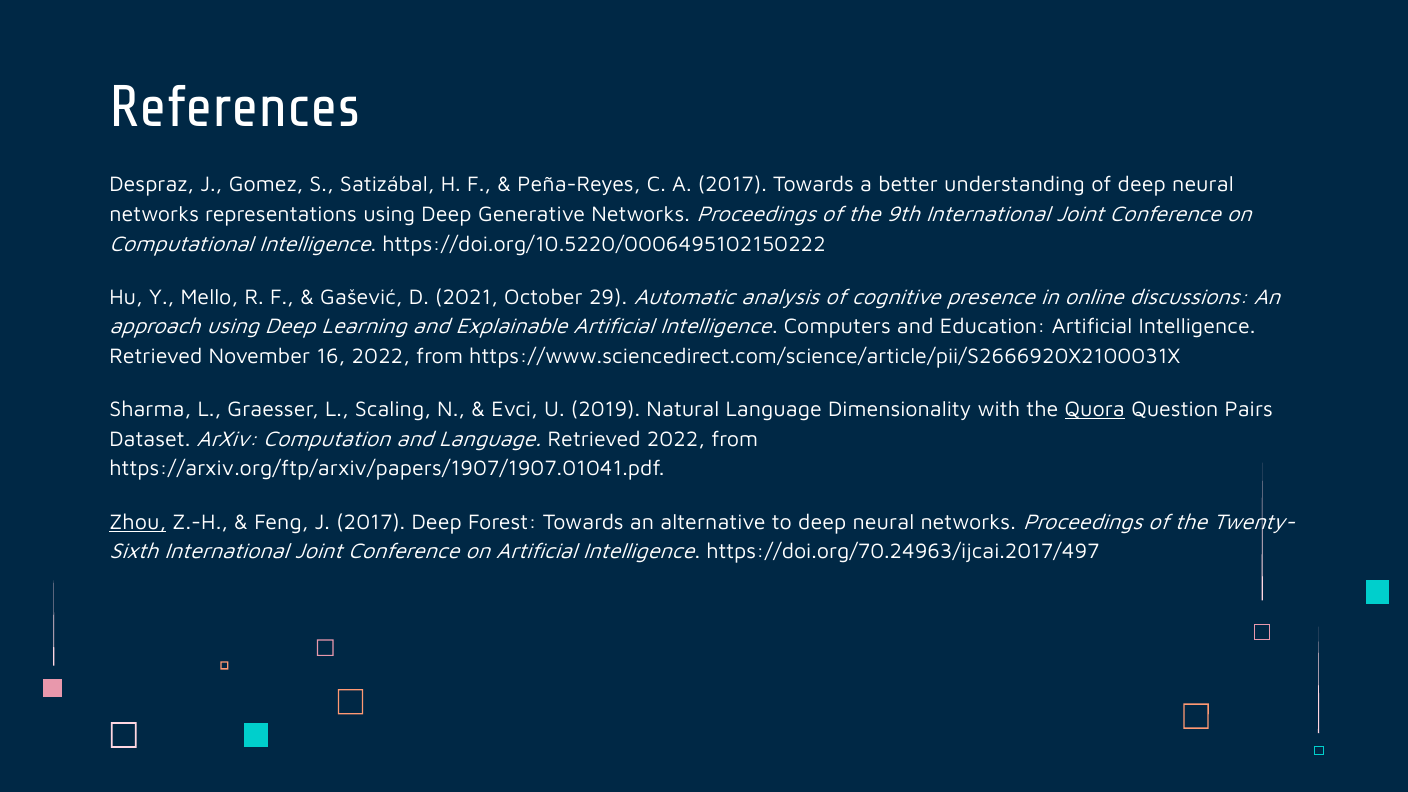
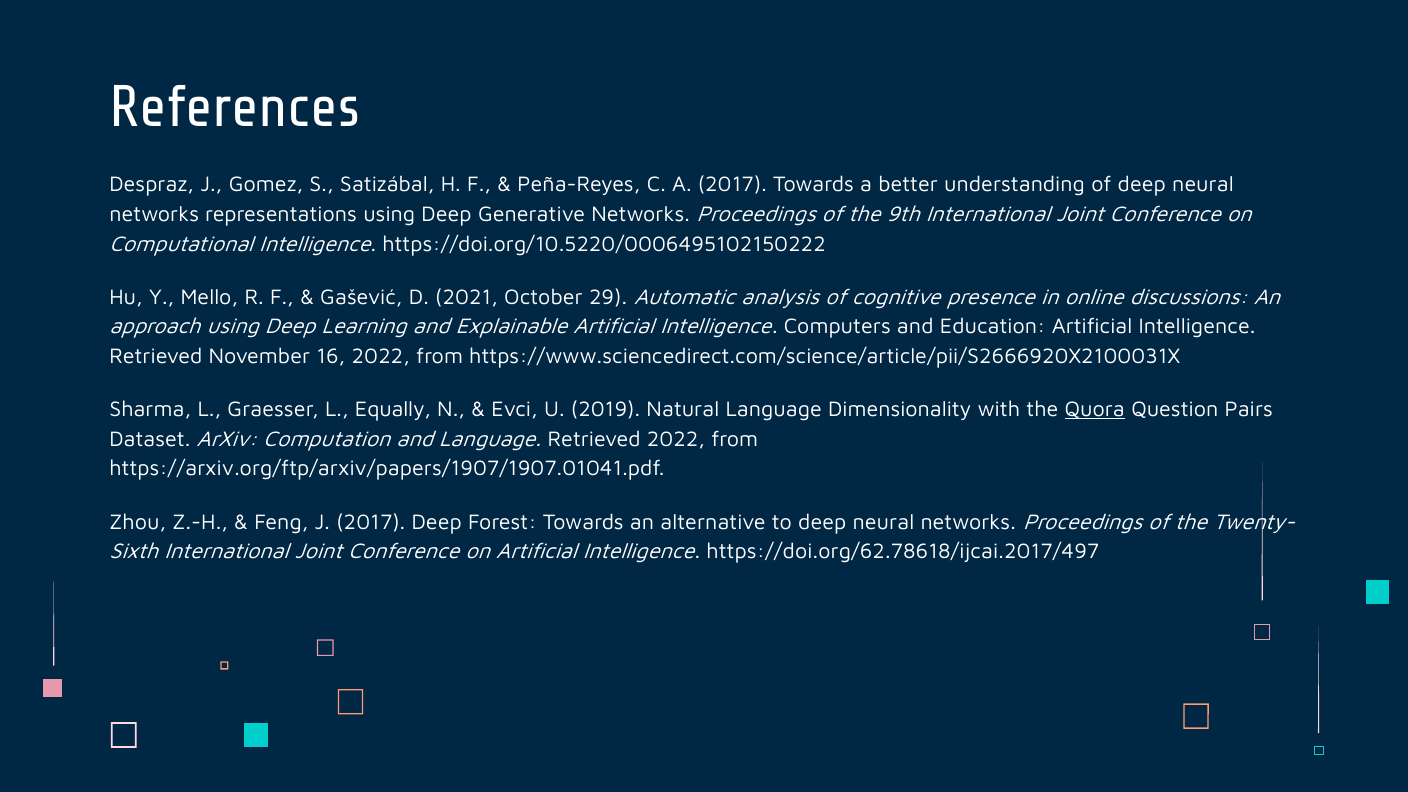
Scaling: Scaling -> Equally (393, 410)
Zhou underline: present -> none (138, 522)
https://doi.org/70.24963/ijcai.2017/497: https://doi.org/70.24963/ijcai.2017/497 -> https://doi.org/62.78618/ijcai.2017/497 (903, 552)
